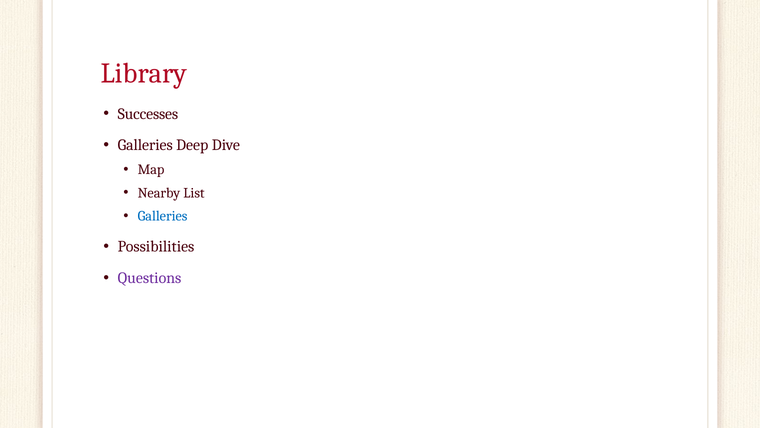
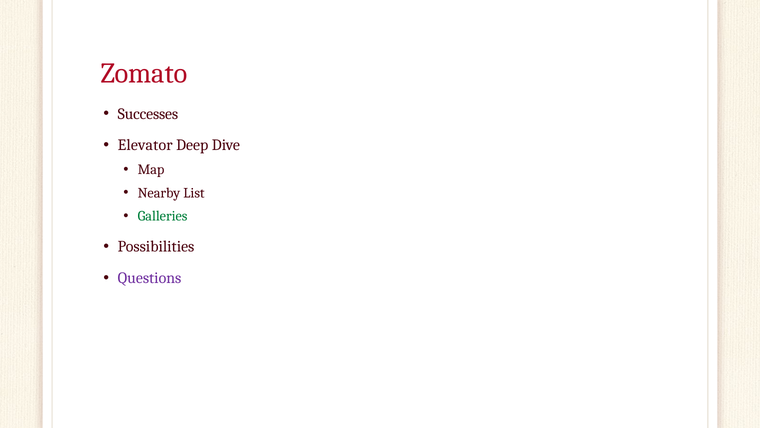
Library: Library -> Zomato (144, 73)
Galleries: Galleries -> Elevator (145, 145)
Galleries colour: blue -> green (163, 216)
